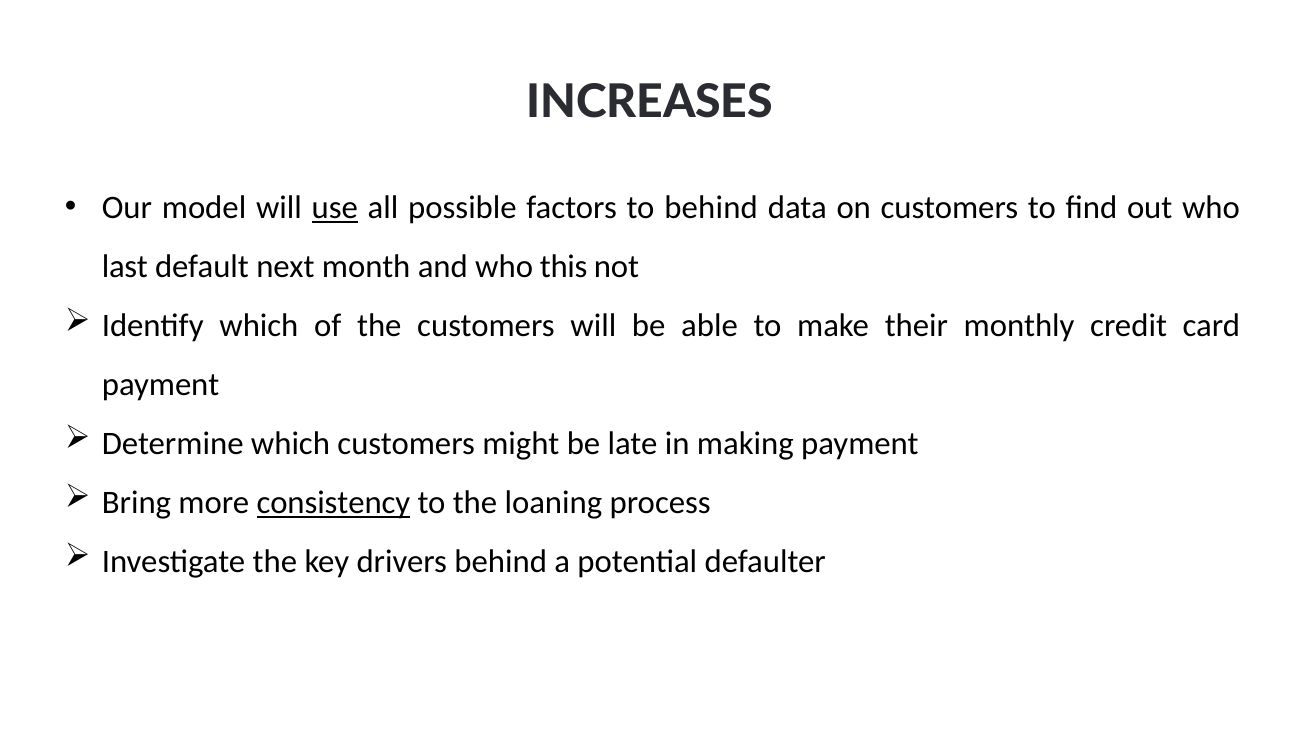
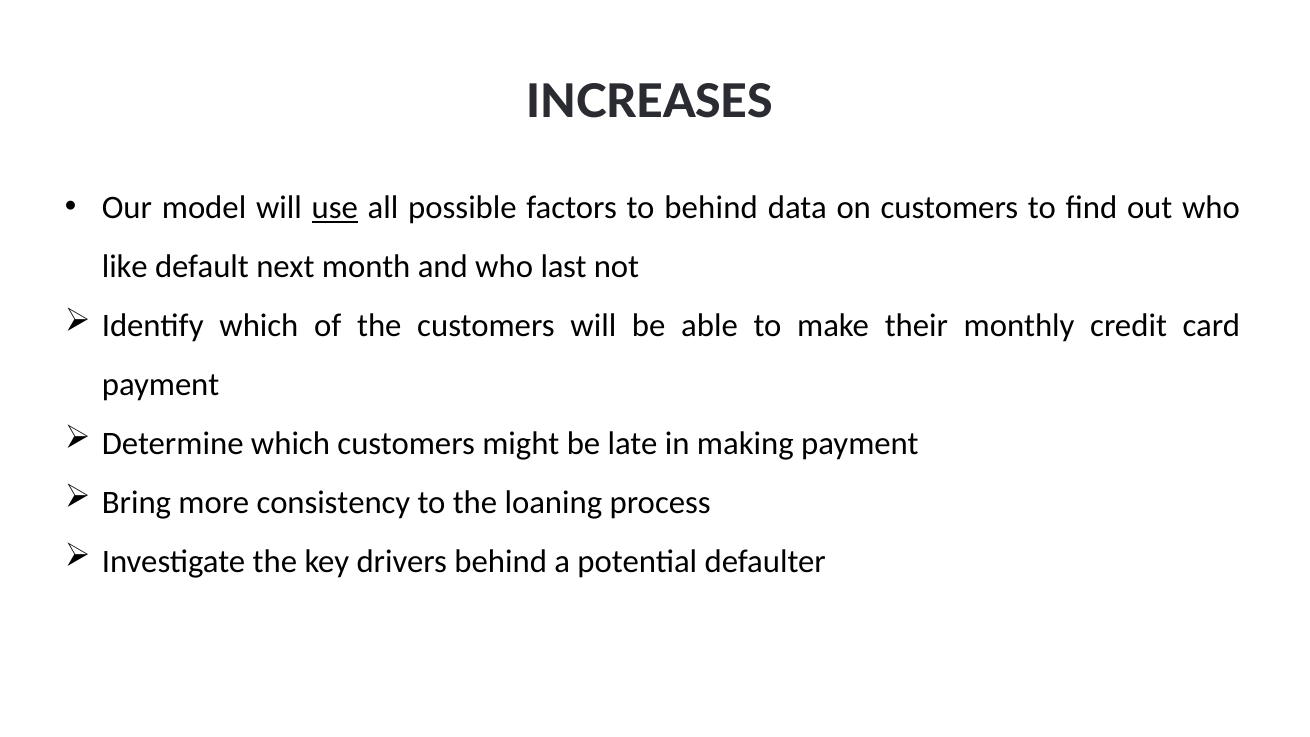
last: last -> like (125, 267)
this: this -> last (564, 267)
consistency underline: present -> none (333, 502)
